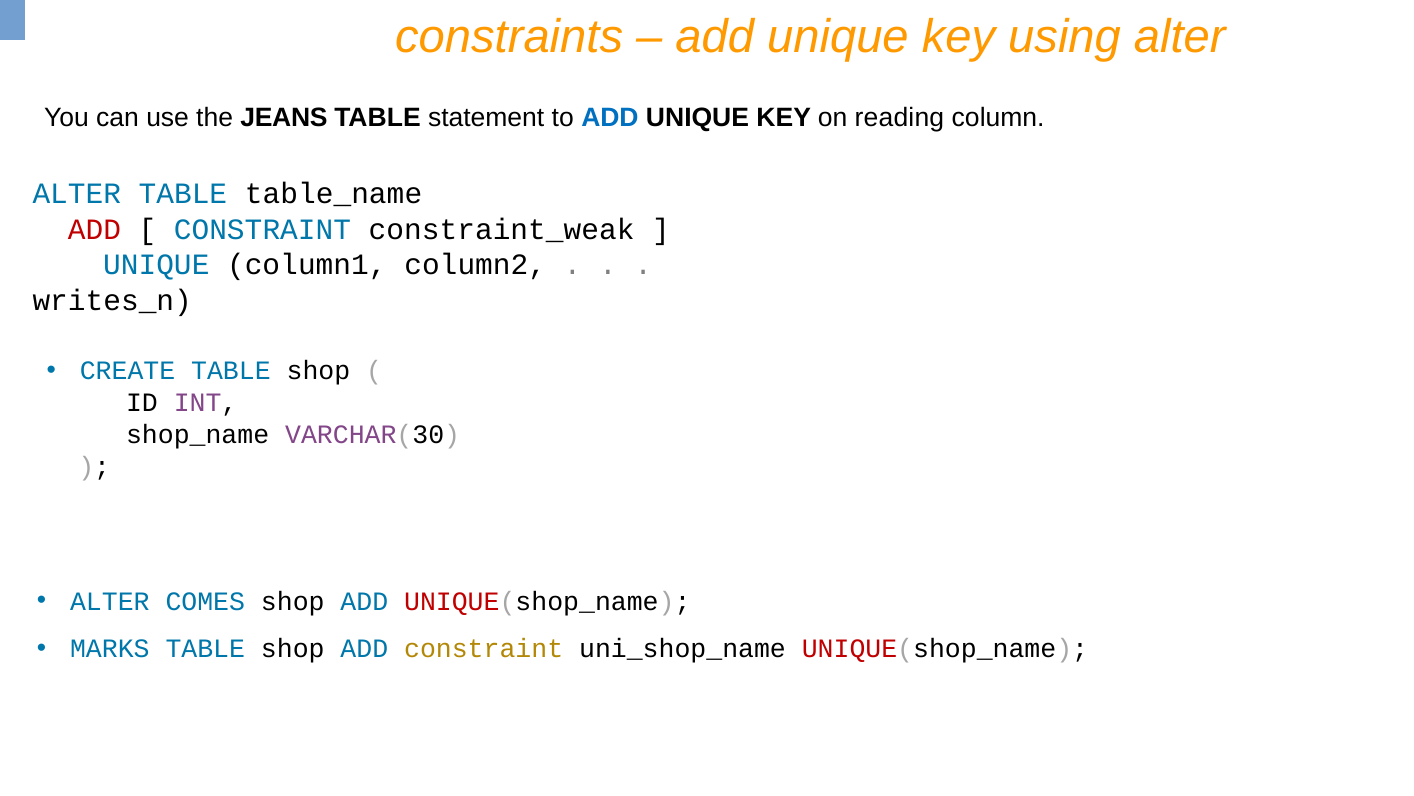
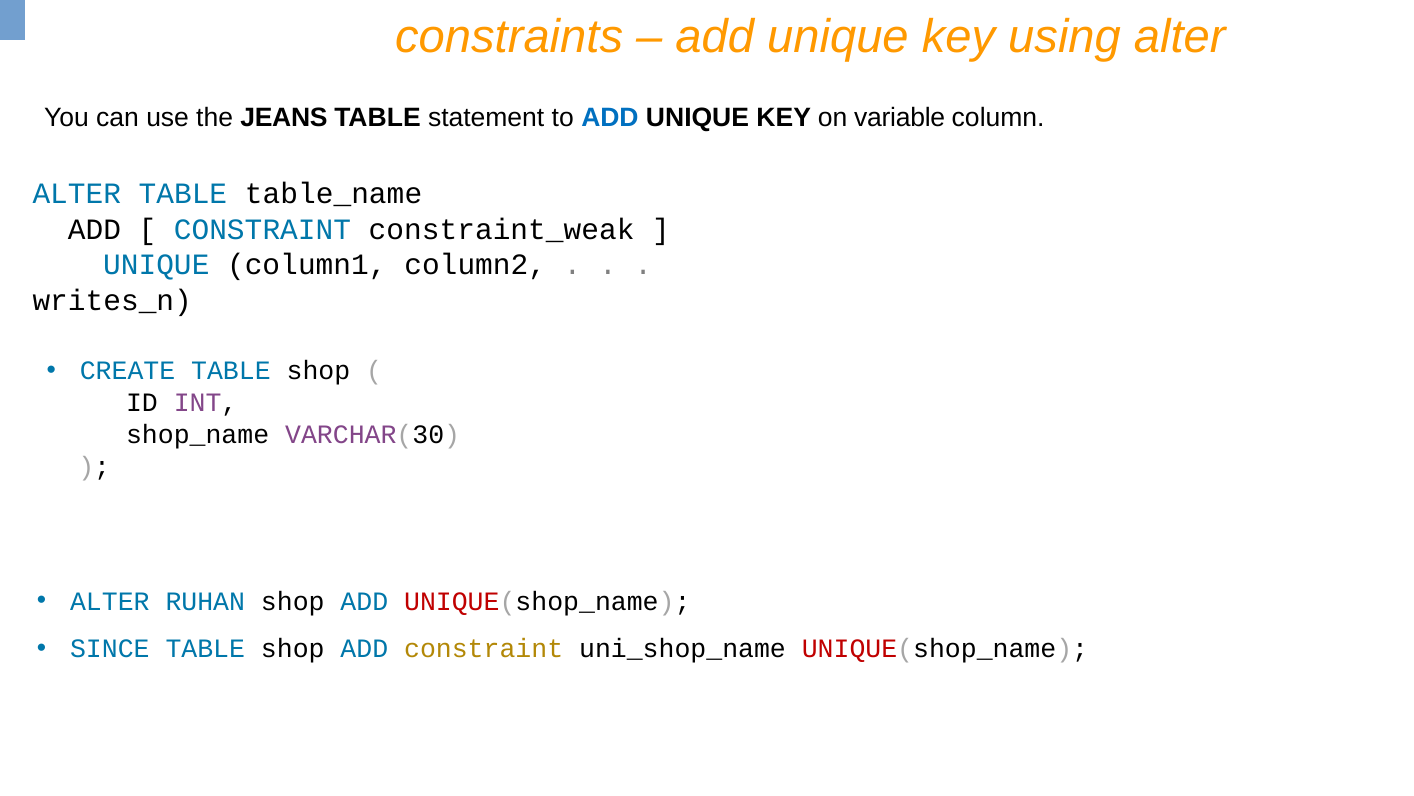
reading: reading -> variable (900, 118)
ADD colour: red -> black (94, 229)
COMES: COMES -> RUHAN (205, 601)
MARKS: MARKS -> SINCE (110, 649)
